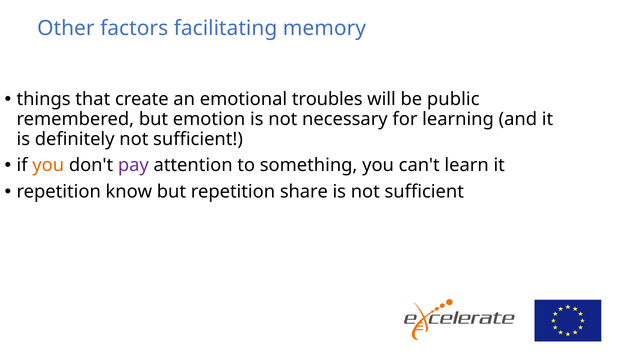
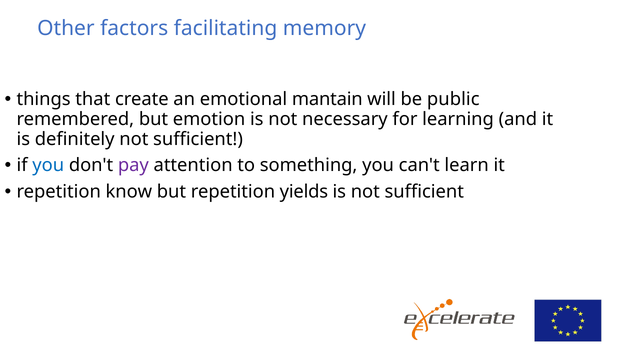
troubles: troubles -> mantain (327, 100)
you colour: orange -> blue (48, 166)
share: share -> yields (304, 192)
